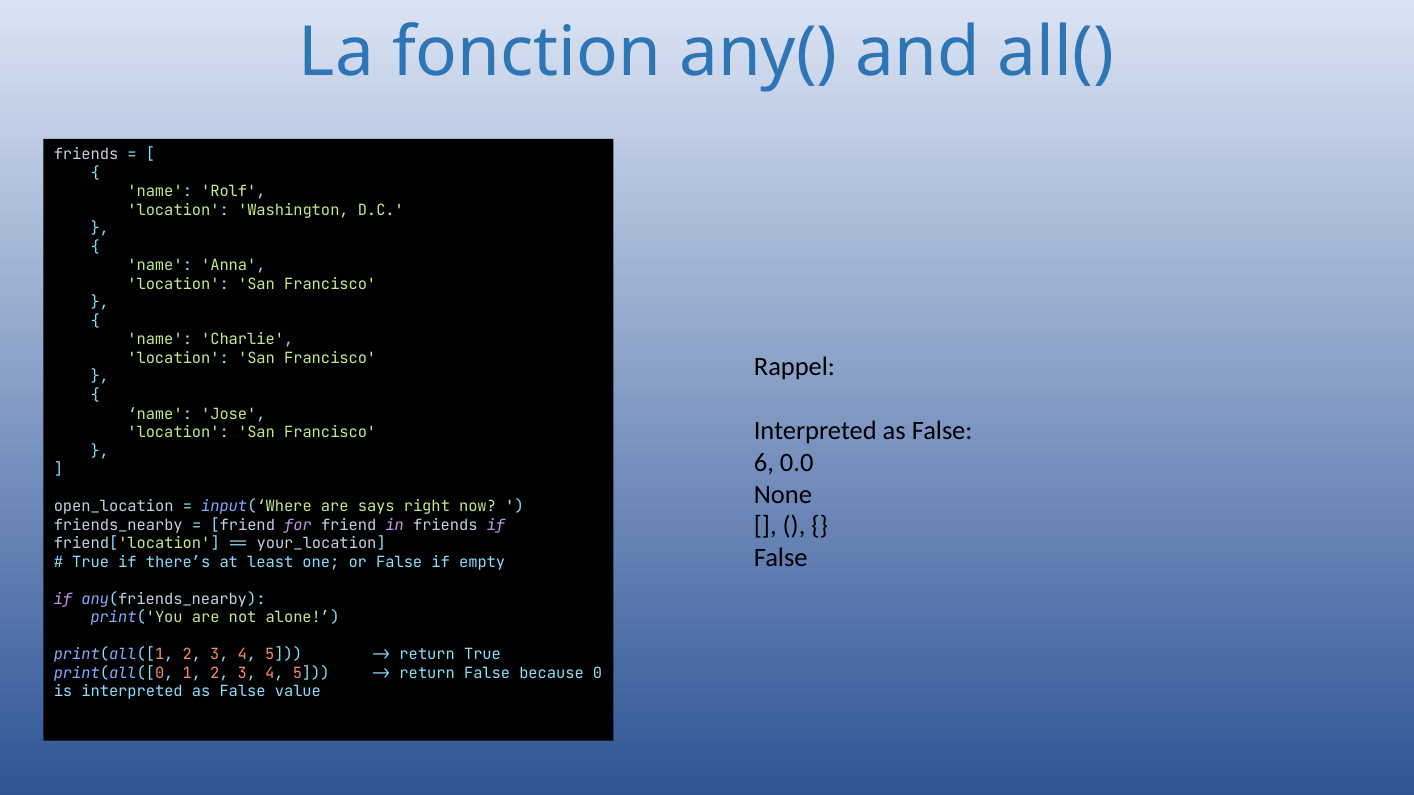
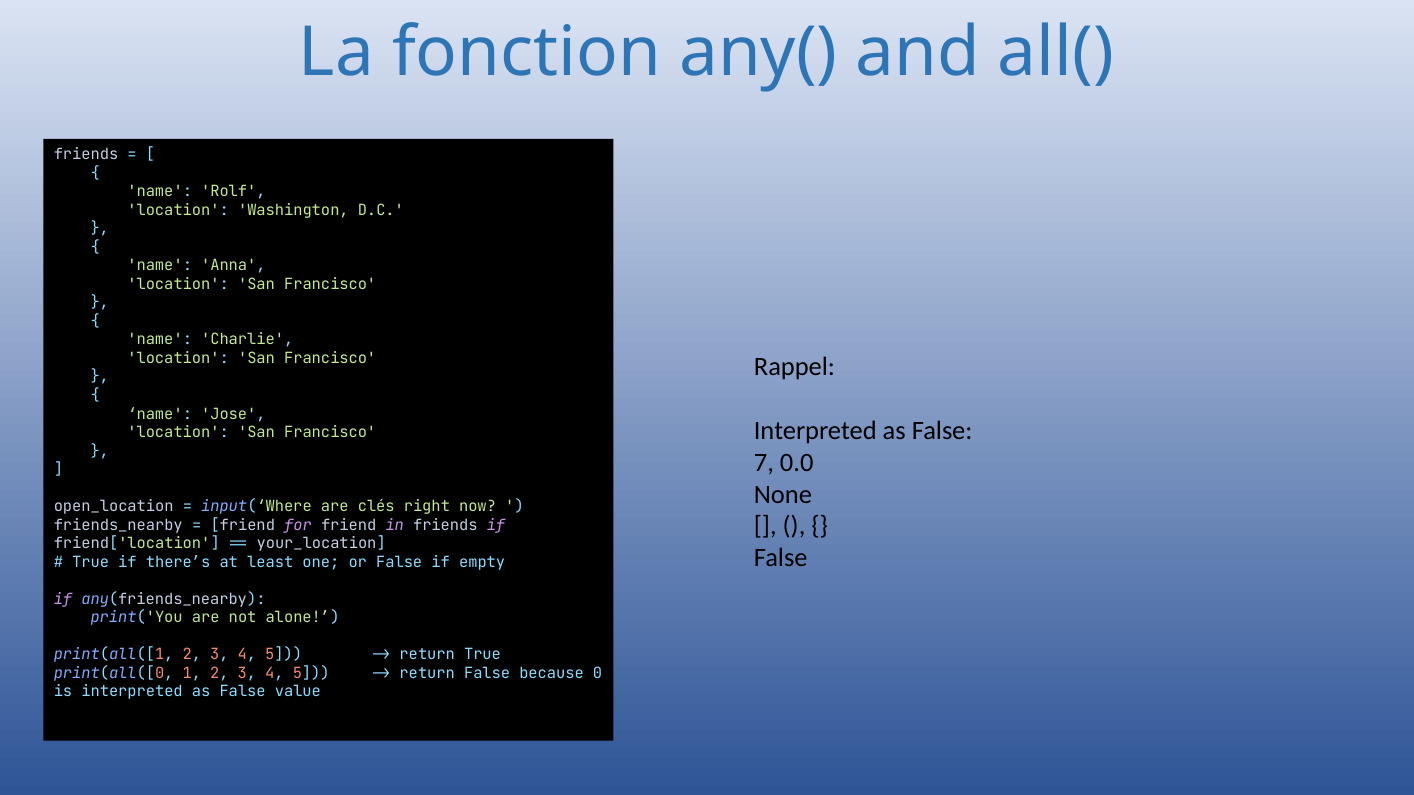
6: 6 -> 7 (764, 463)
says: says -> clés (376, 507)
